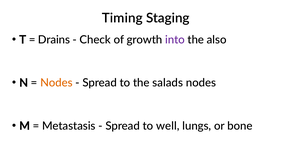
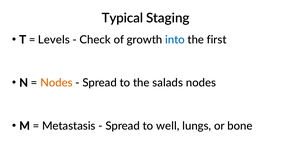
Timing: Timing -> Typical (122, 18)
Drains: Drains -> Levels (54, 40)
into colour: purple -> blue (175, 40)
also: also -> first (217, 40)
